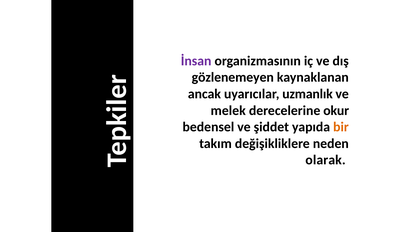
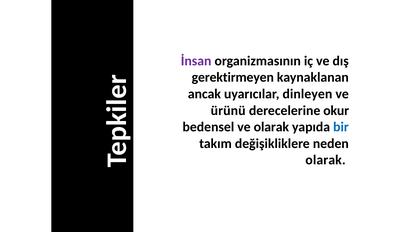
gözlenemeyen: gözlenemeyen -> gerektirmeyen (233, 77)
uzmanlık: uzmanlık -> dinleyen (307, 94)
melek: melek -> ürünü (228, 110)
ve şiddet: şiddet -> olarak (271, 127)
bir colour: orange -> blue (341, 127)
